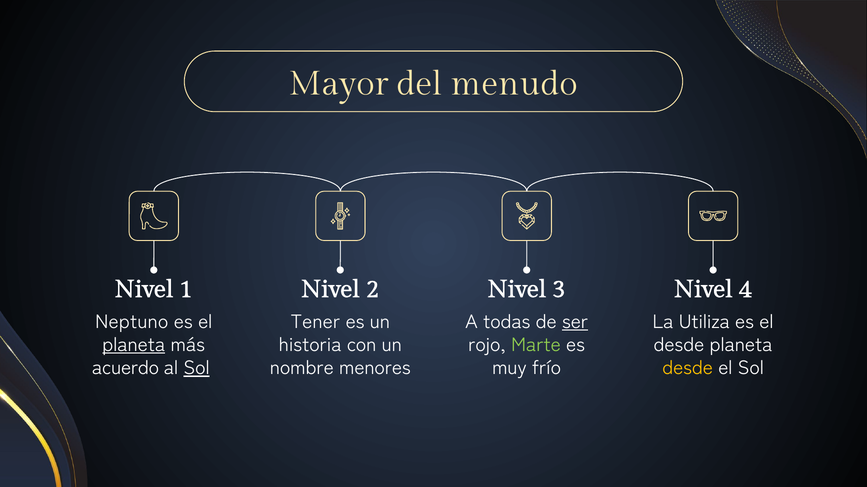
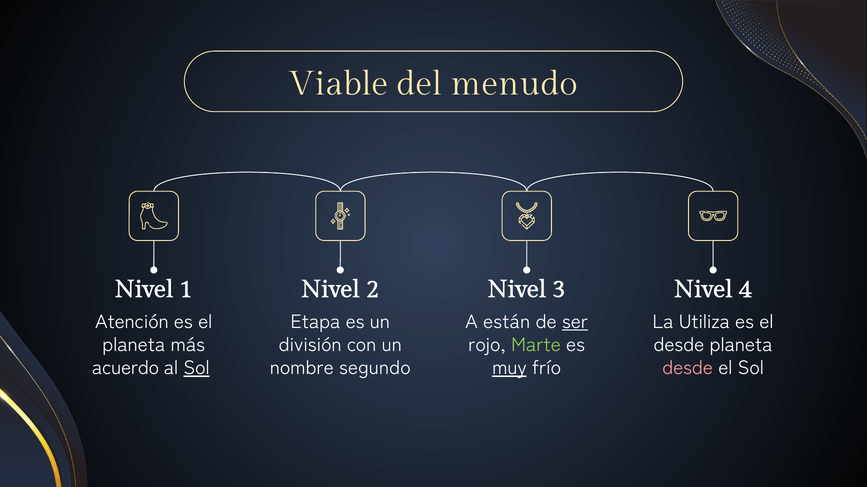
Mayor: Mayor -> Viable (339, 84)
Neptuno: Neptuno -> Atención (132, 322)
Tener: Tener -> Etapa (315, 322)
todas: todas -> están (507, 322)
planeta underline: present -> none (134, 345)
historia: historia -> división (310, 345)
menores: menores -> segundo (375, 368)
muy underline: none -> present (509, 368)
desde colour: yellow -> pink (688, 368)
